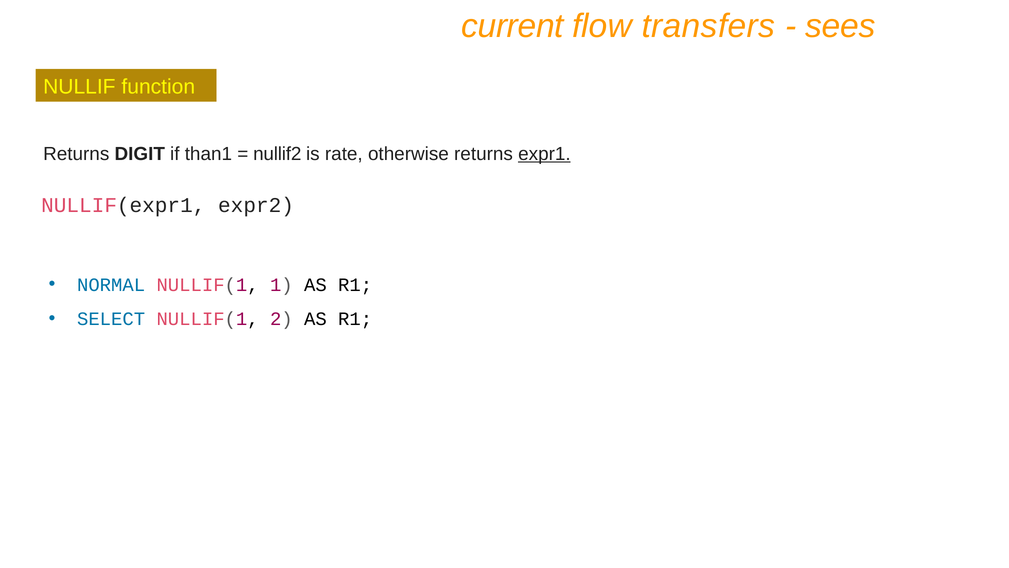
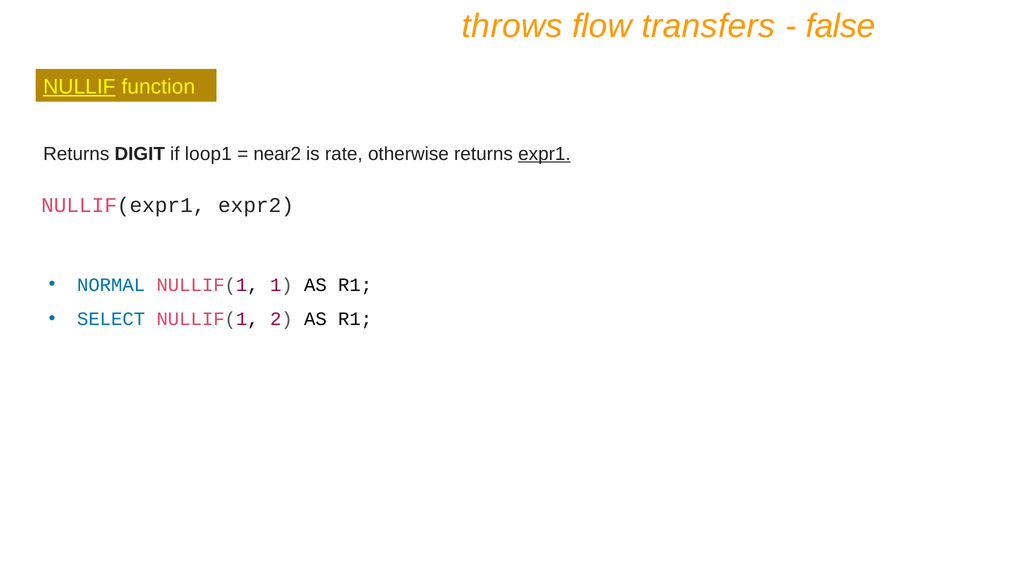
current: current -> throws (512, 26)
sees: sees -> false (840, 26)
NULLIF underline: none -> present (79, 87)
than1: than1 -> loop1 (208, 154)
nullif2: nullif2 -> near2 (277, 154)
